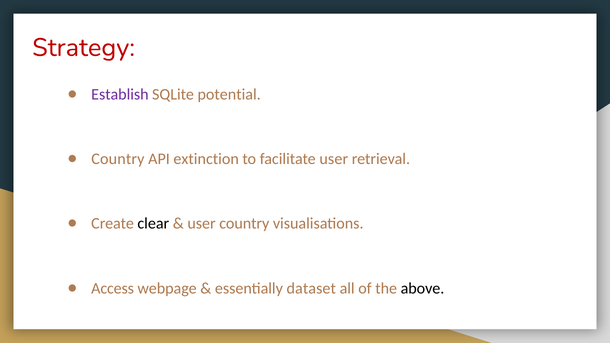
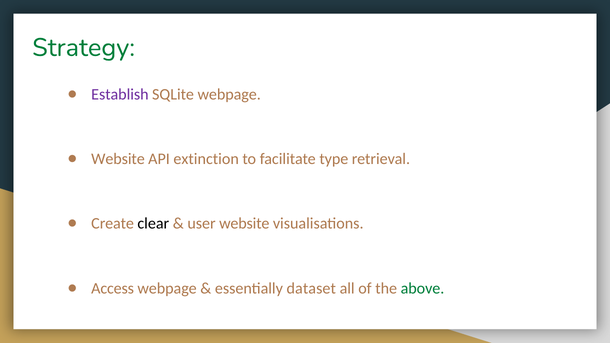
Strategy colour: red -> green (84, 48)
SQLite potential: potential -> webpage (229, 94)
Country: Country -> Website (118, 159)
facilitate user: user -> type (334, 159)
user country: country -> website (244, 224)
above colour: black -> green (423, 288)
